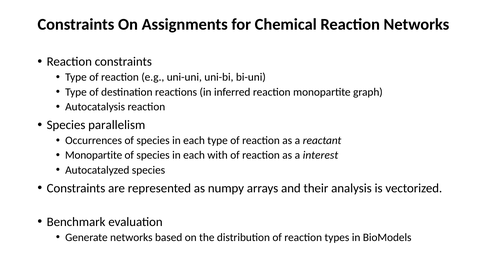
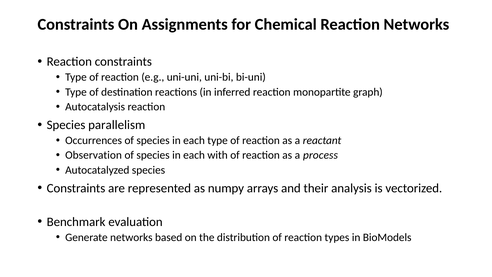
Monopartite: Monopartite -> Observation (94, 155)
interest: interest -> process (320, 155)
